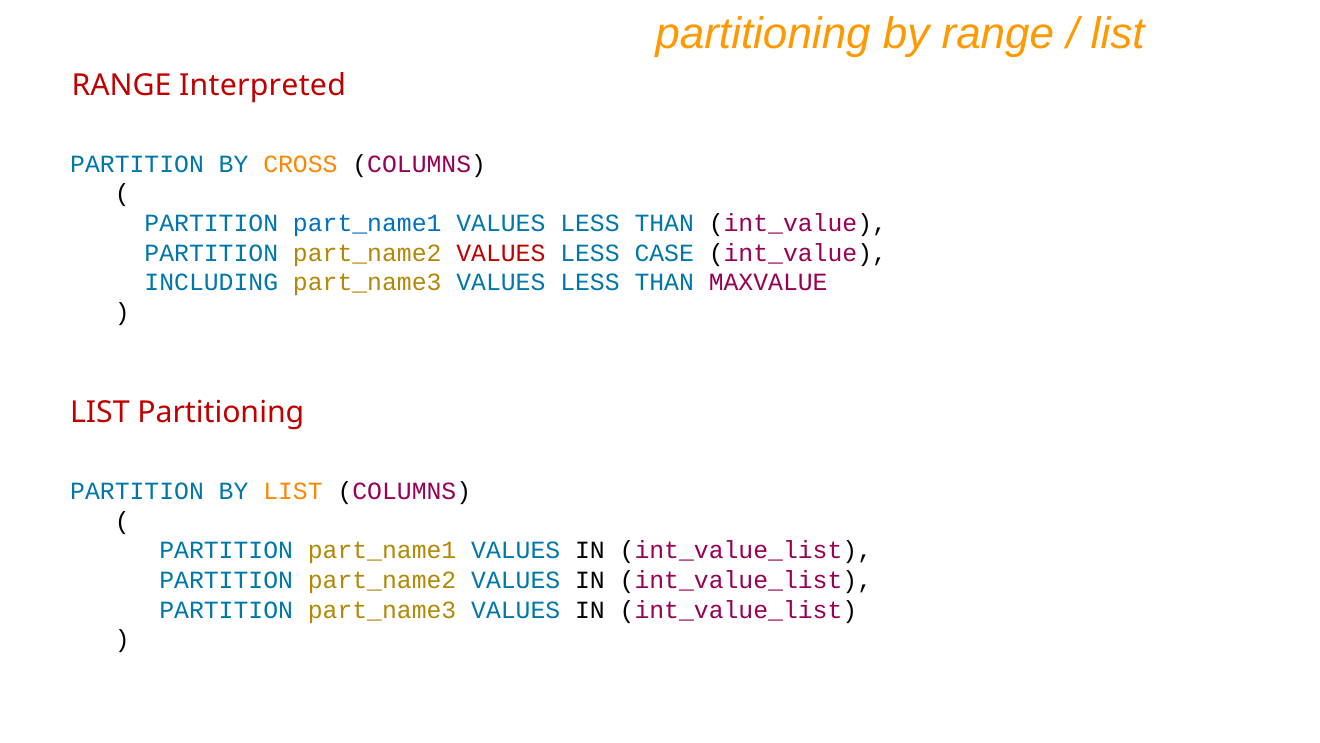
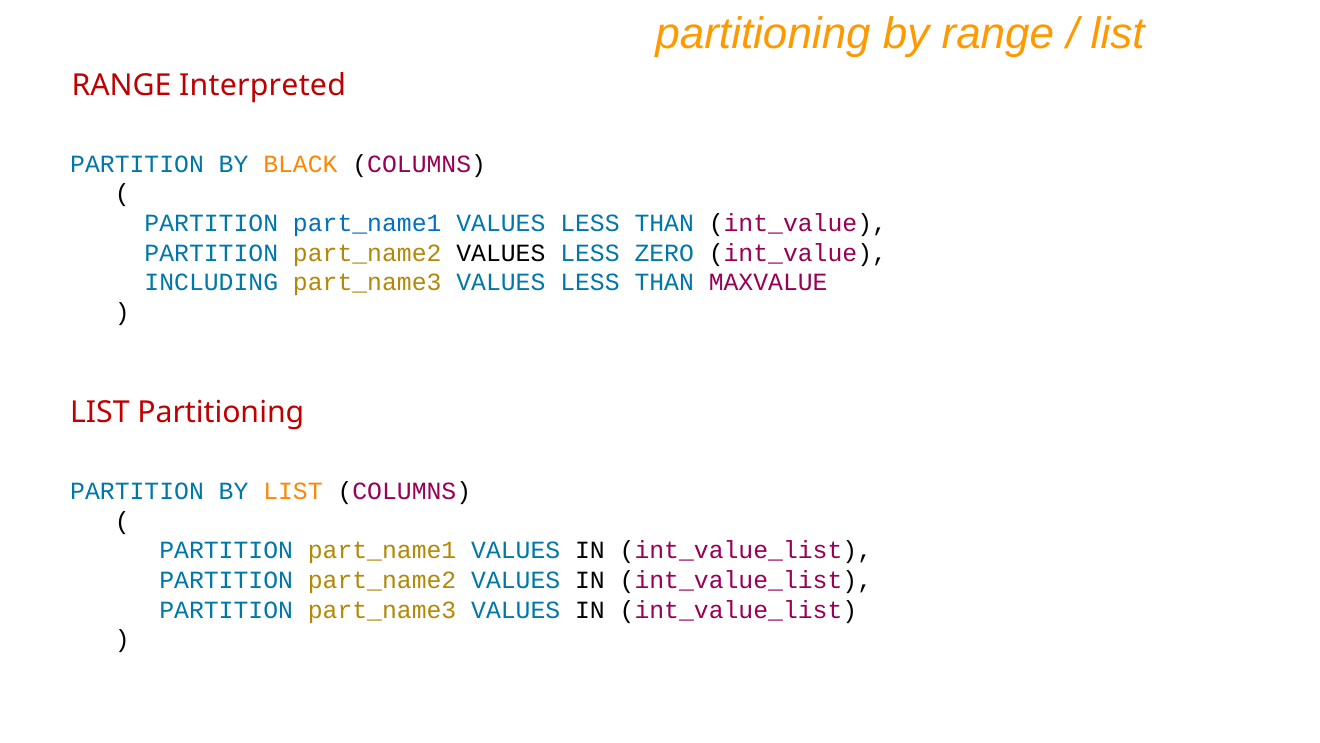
CROSS: CROSS -> BLACK (300, 164)
VALUES colour: red -> black (501, 253)
CASE: CASE -> ZERO (664, 253)
